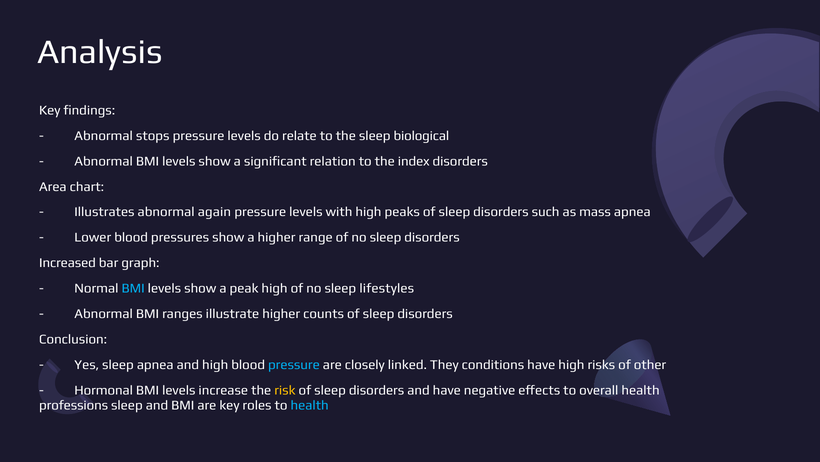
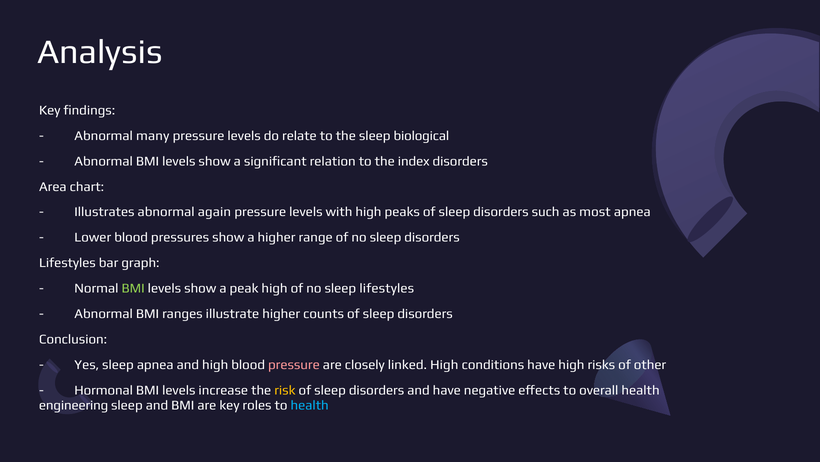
stops: stops -> many (153, 135)
mass: mass -> most (595, 212)
Increased: Increased -> Lifestyles (67, 263)
BMI colour: light blue -> light green (133, 288)
pressure colour: light blue -> pink (294, 364)
linked They: They -> High (444, 364)
professions: professions -> engineering (74, 405)
